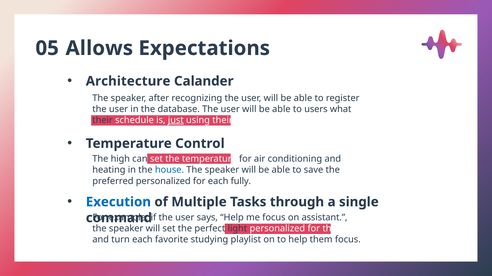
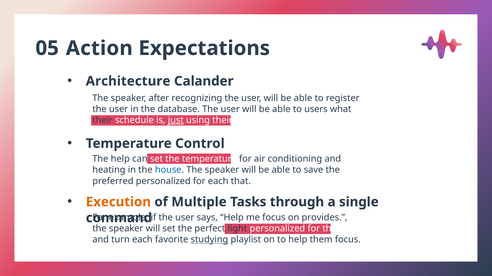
Allows: Allows -> Action (99, 48)
The high: high -> help (120, 159)
fully: fully -> that (241, 181)
Execution colour: blue -> orange (118, 202)
assistant: assistant -> provides (325, 218)
studying underline: none -> present (209, 240)
